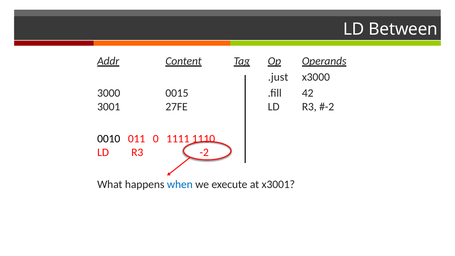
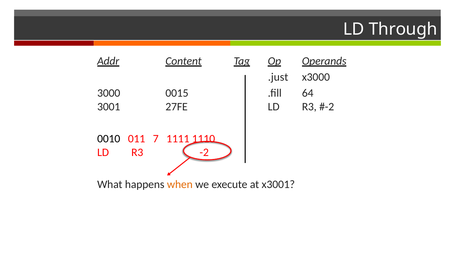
Between: Between -> Through (403, 29)
42: 42 -> 64 (308, 93)
0: 0 -> 7 (156, 139)
when colour: blue -> orange (180, 184)
